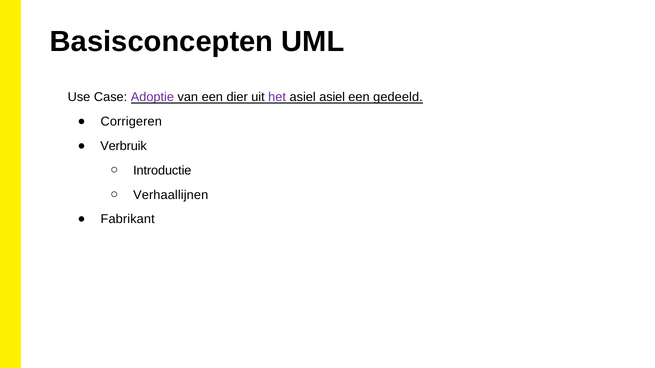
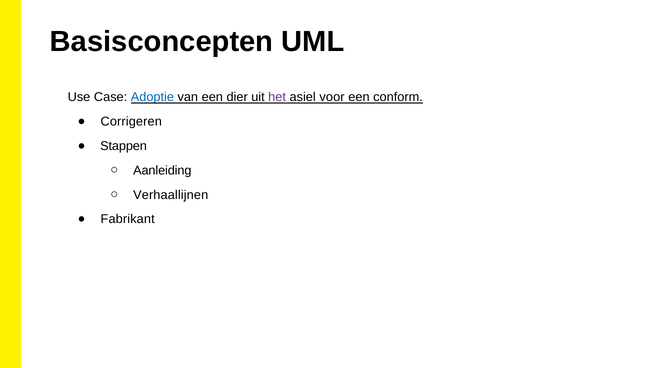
Adoptie colour: purple -> blue (152, 97)
asiel asiel: asiel -> voor (332, 97)
gedeeld: gedeeld -> conform (398, 97)
Verbruik: Verbruik -> Stappen (124, 146)
Introductie: Introductie -> Aanleiding (162, 171)
